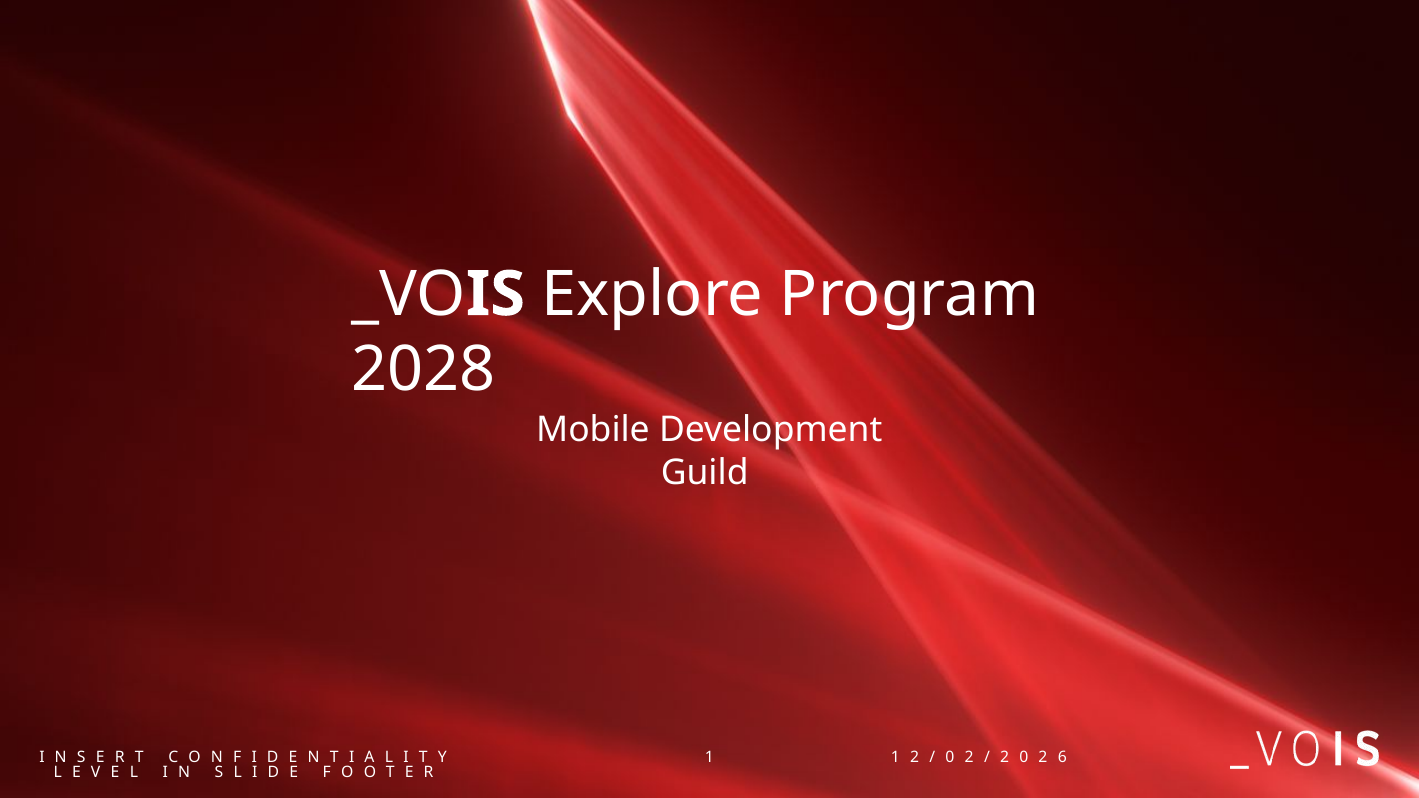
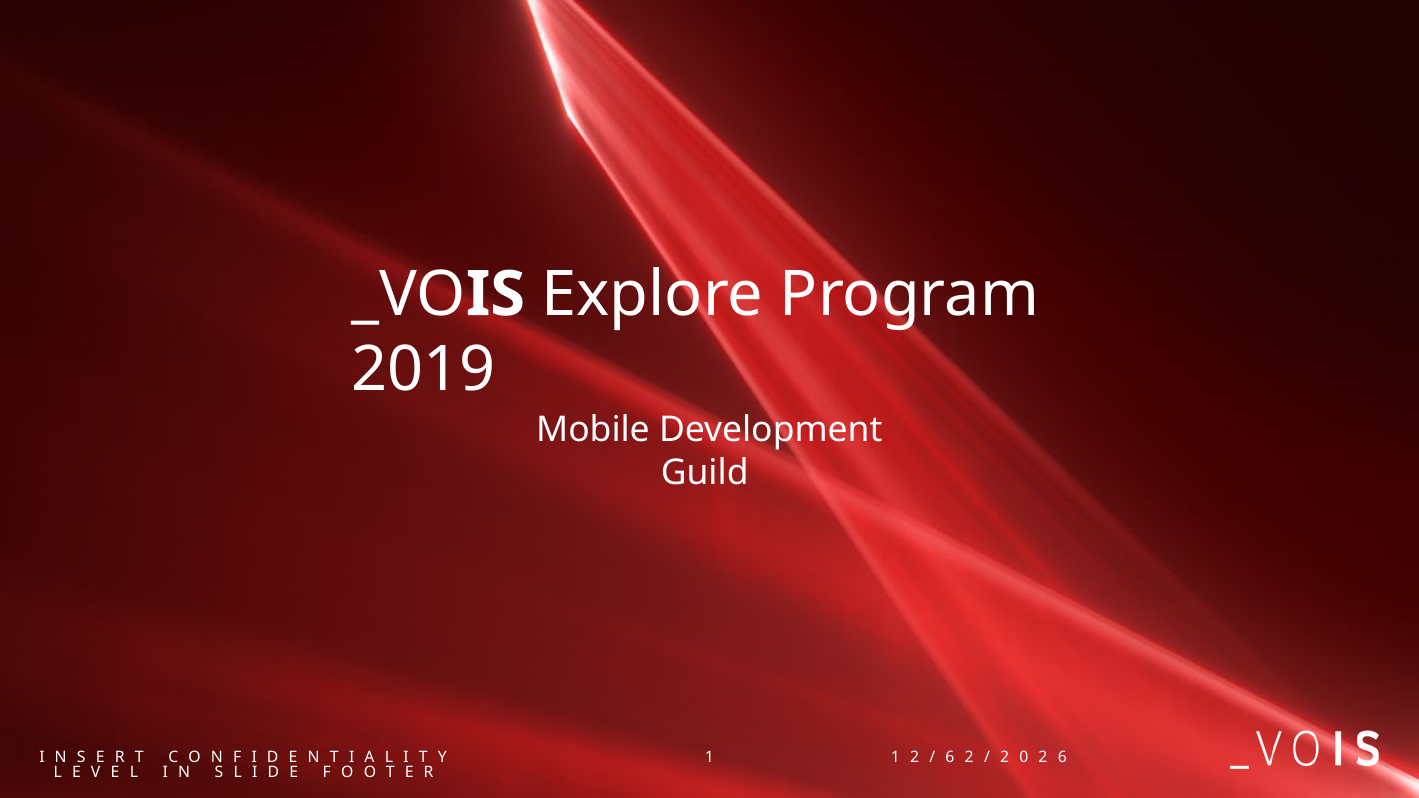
2028: 2028 -> 2019 (424, 370)
0: 0 -> 6 (950, 757)
